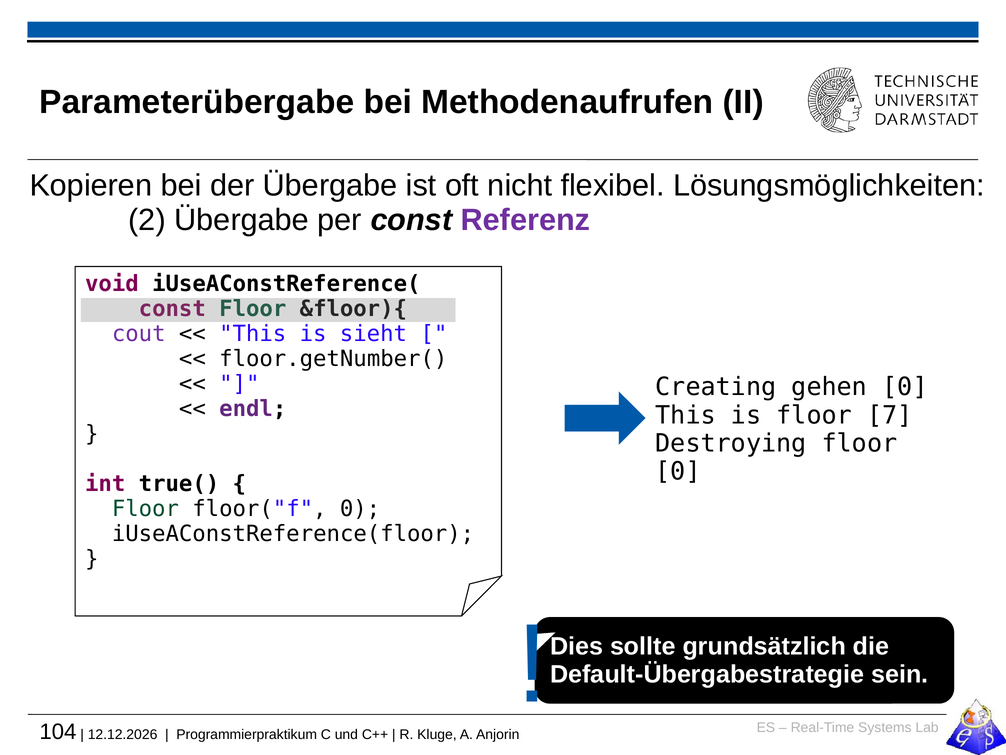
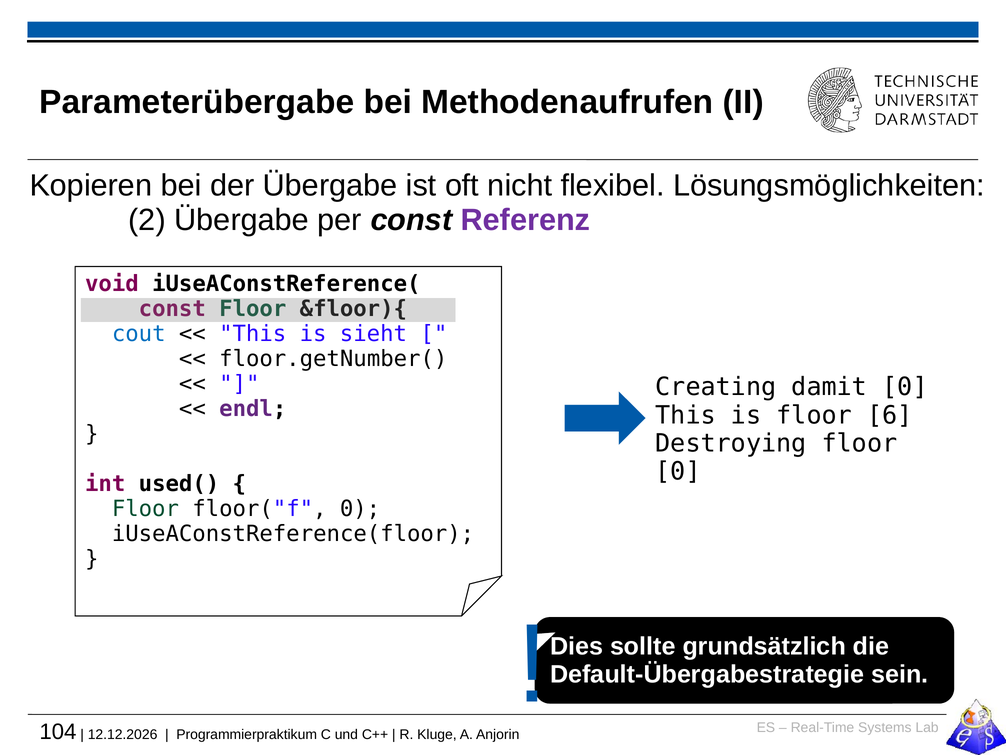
cout colour: purple -> blue (139, 334)
gehen: gehen -> damit (829, 387)
7: 7 -> 6 (890, 415)
true(: true( -> used( (179, 483)
